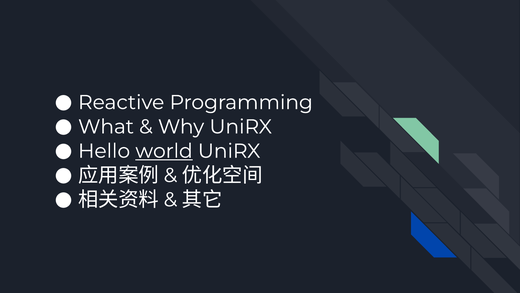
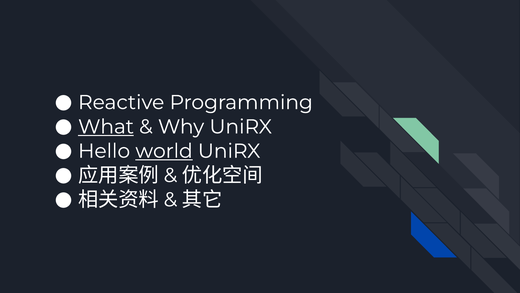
What underline: none -> present (106, 127)
